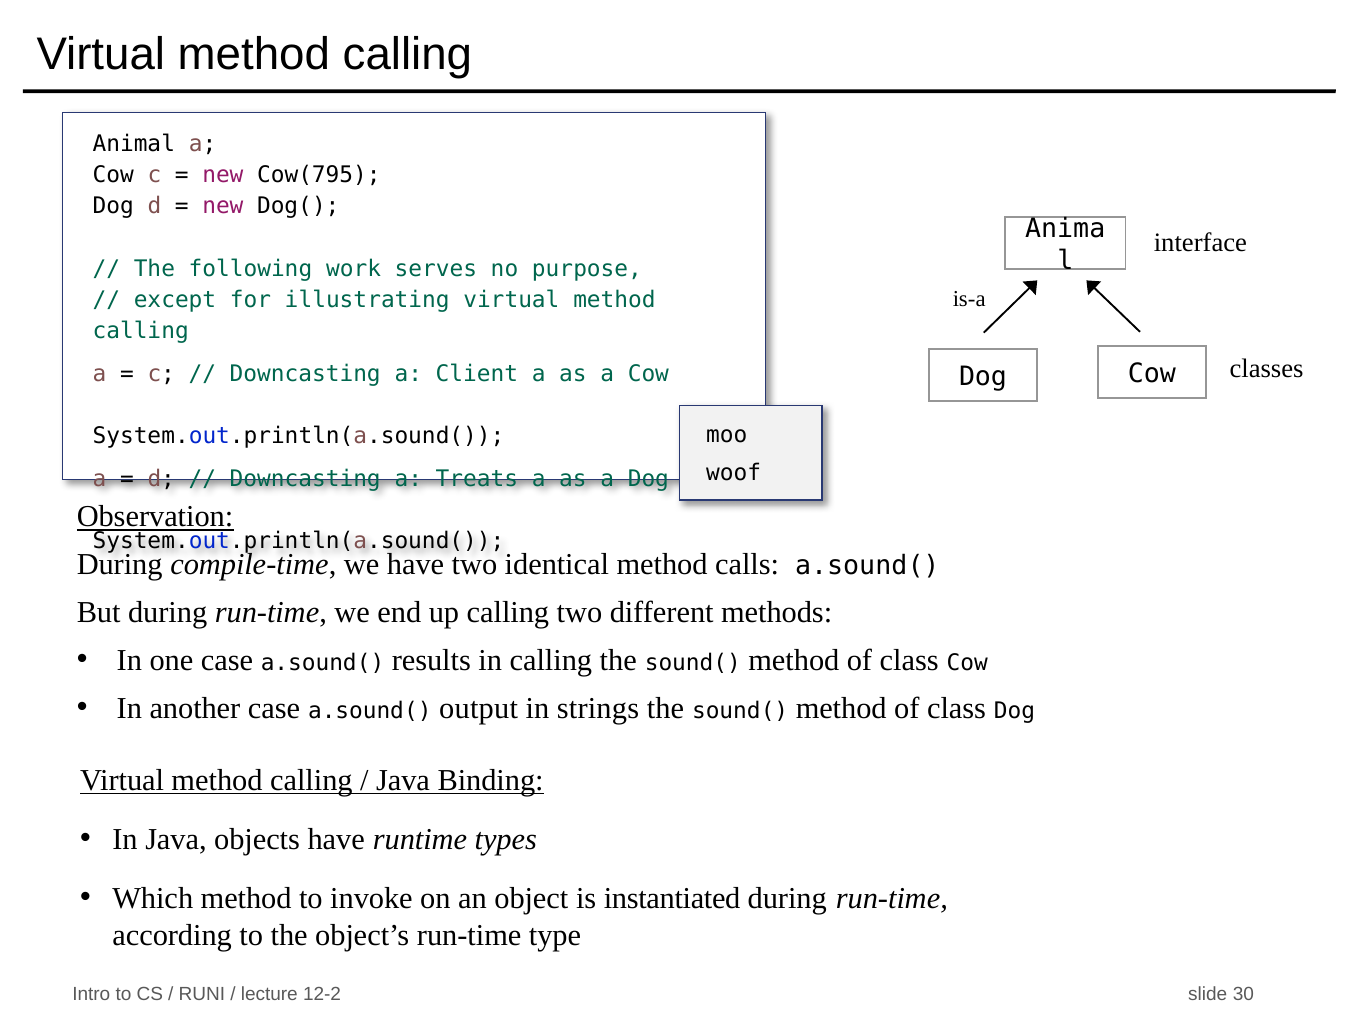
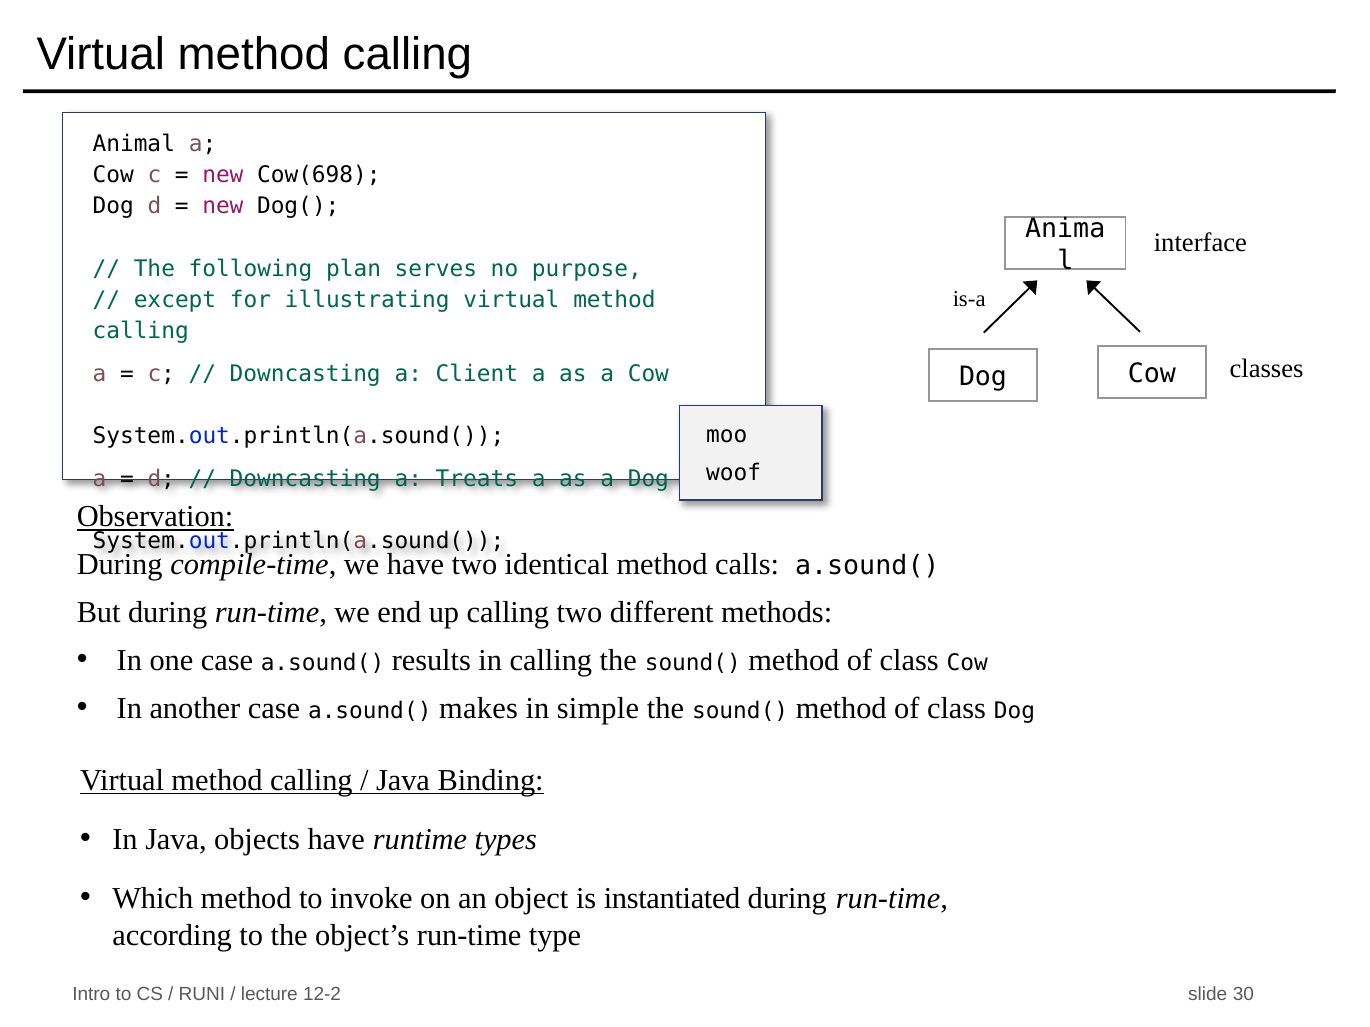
Cow(795: Cow(795 -> Cow(698 (319, 175)
work: work -> plan (354, 269)
output: output -> makes (479, 708)
strings: strings -> simple (598, 708)
